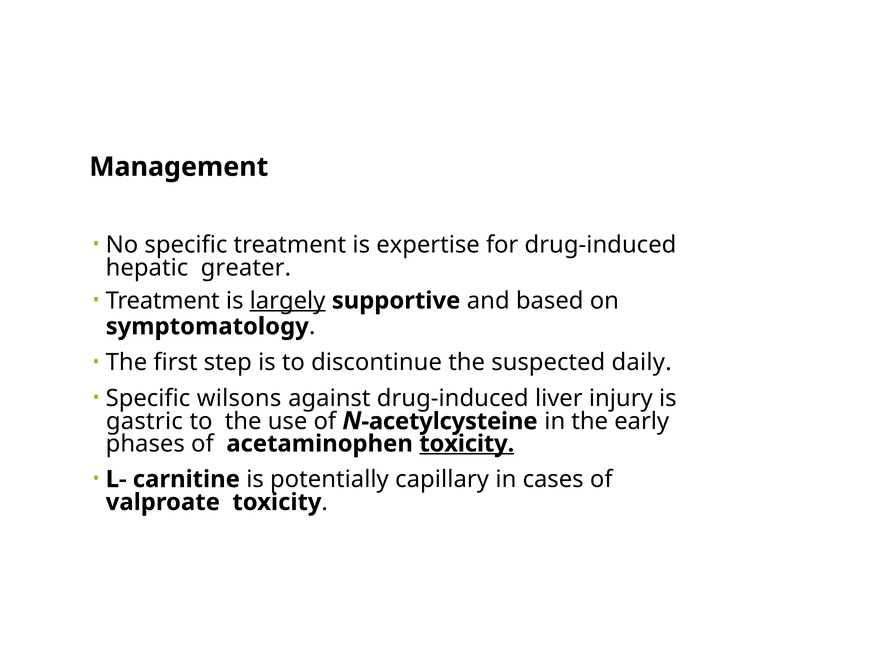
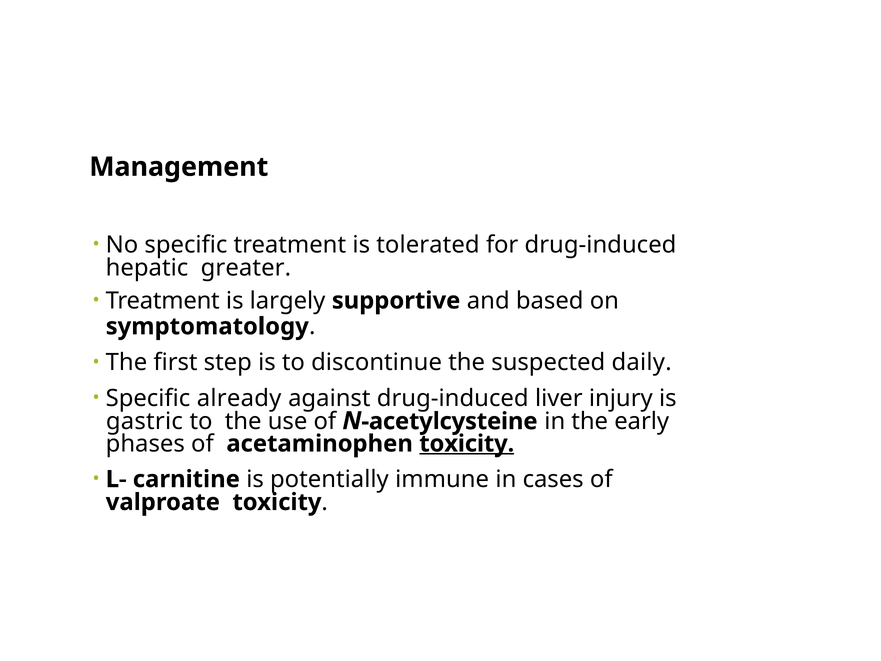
expertise: expertise -> tolerated (428, 245)
largely underline: present -> none (288, 301)
wilsons: wilsons -> already (239, 398)
capillary: capillary -> immune (442, 479)
